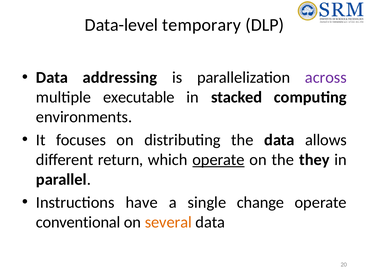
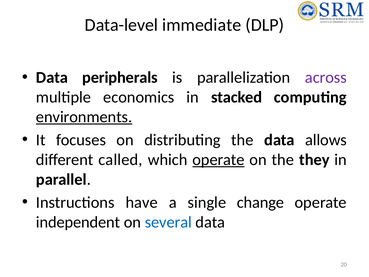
temporary: temporary -> immediate (202, 25)
addressing: addressing -> peripherals (120, 77)
executable: executable -> economics (139, 97)
environments underline: none -> present (84, 117)
return: return -> called (120, 160)
conventional: conventional -> independent (78, 222)
several colour: orange -> blue (168, 222)
